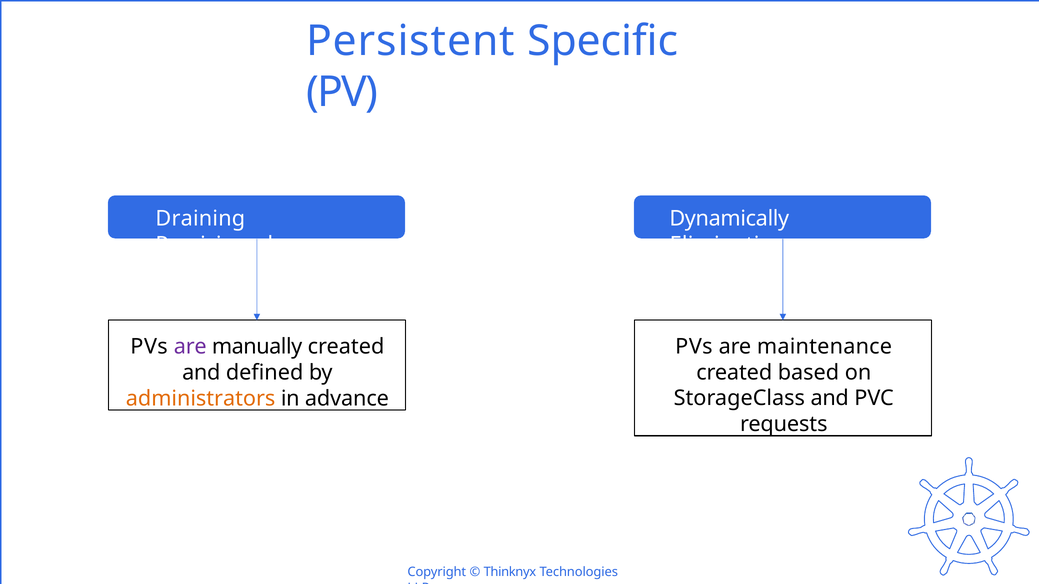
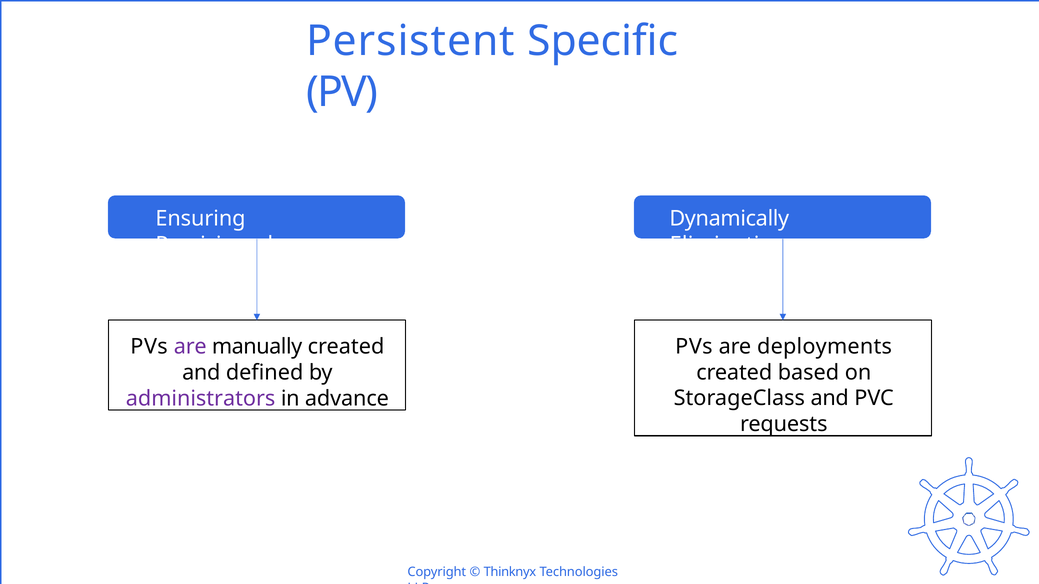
Draining: Draining -> Ensuring (200, 219)
maintenance: maintenance -> deployments (825, 347)
administrators colour: orange -> purple (201, 399)
